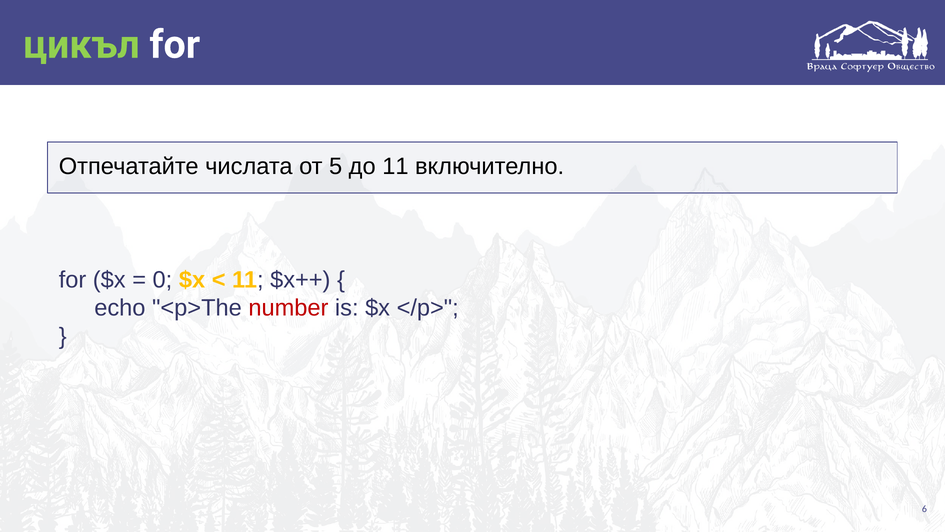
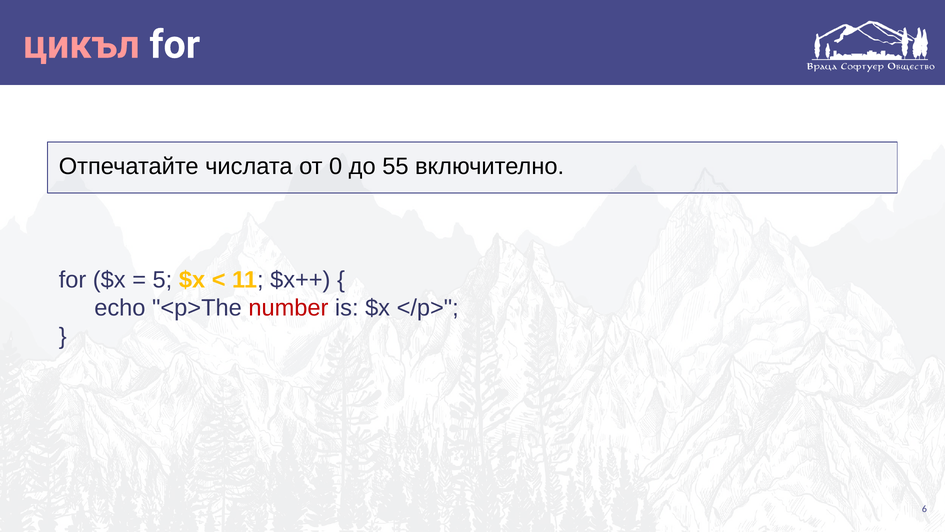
цикъл colour: light green -> pink (81, 45)
5: 5 -> 0 (336, 166)
до 11: 11 -> 55 (395, 166)
0: 0 -> 5 (162, 279)
